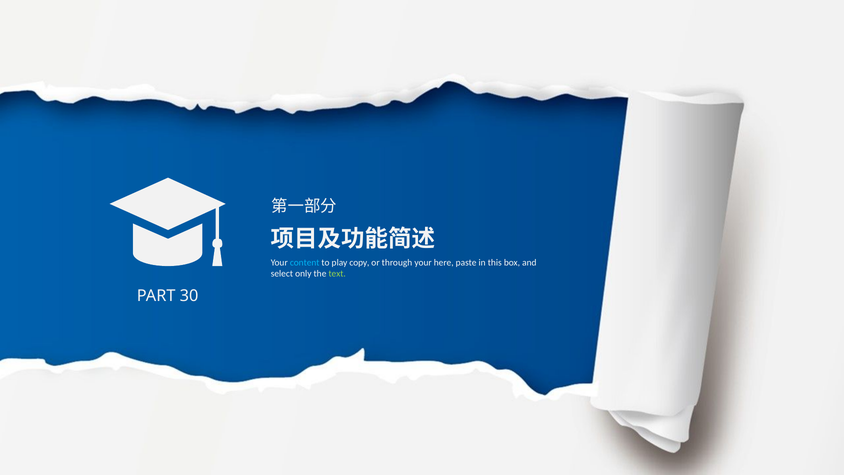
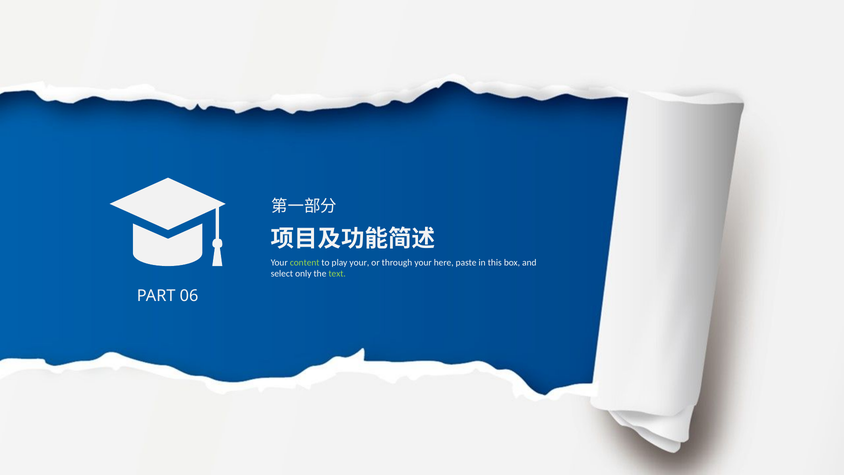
content colour: light blue -> light green (305, 263)
play copy: copy -> your (359, 263)
30: 30 -> 06 (189, 295)
